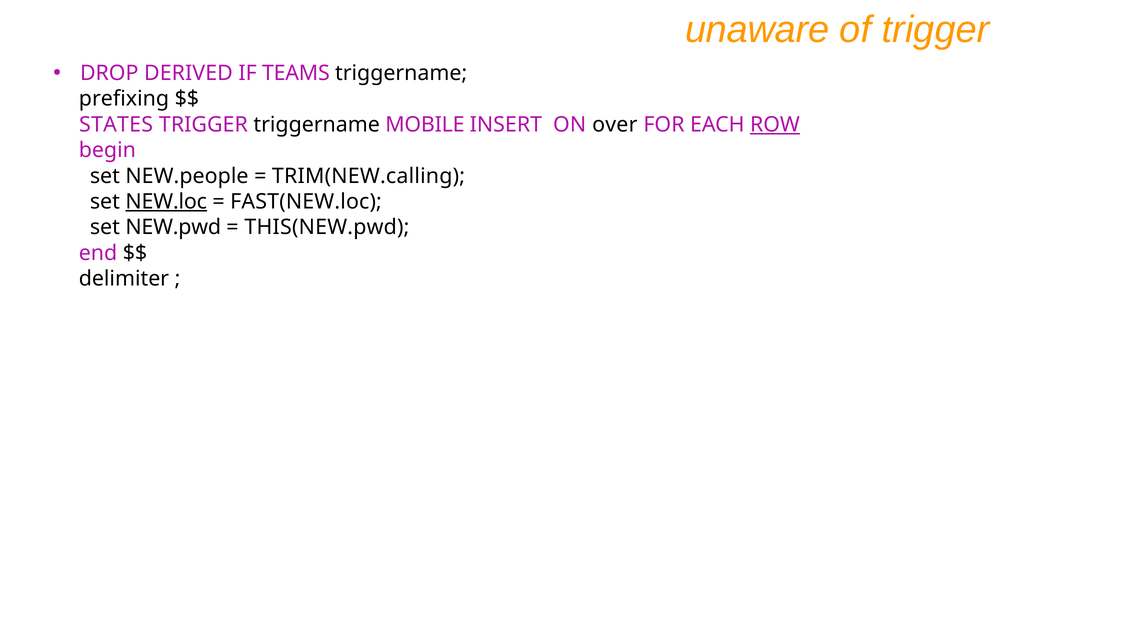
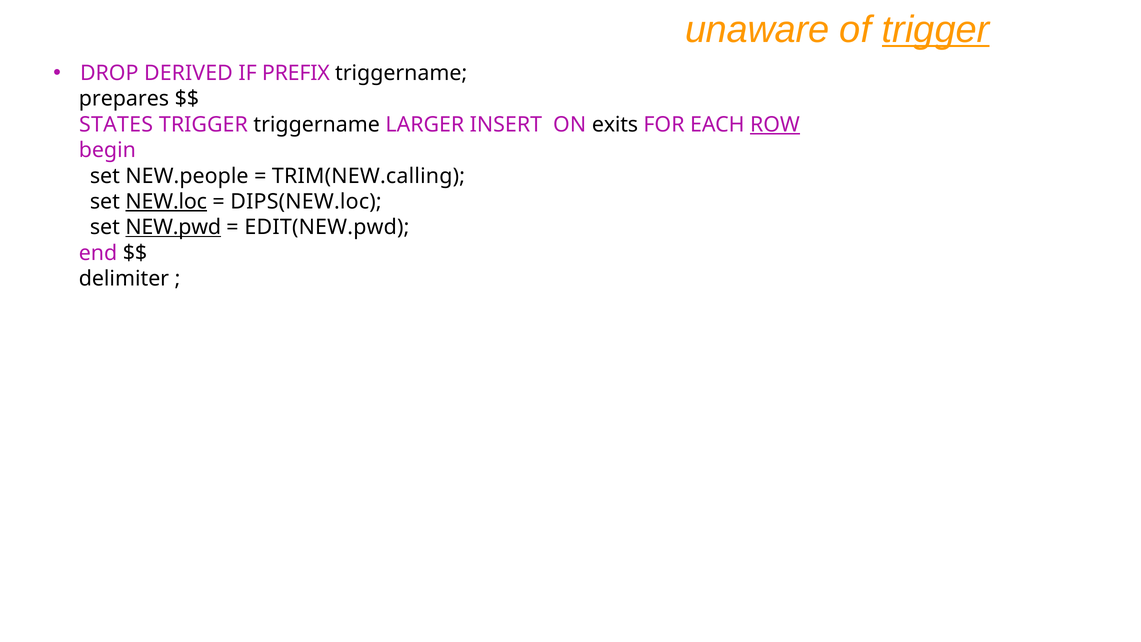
trigger underline: none -> present (936, 30)
TEAMS: TEAMS -> PREFIX (296, 73)
prefixing: prefixing -> prepares (124, 99)
MOBILE: MOBILE -> LARGER (425, 125)
over: over -> exits (615, 125)
FAST(NEW.loc: FAST(NEW.loc -> DIPS(NEW.loc (306, 202)
NEW.pwd underline: none -> present (173, 227)
THIS(NEW.pwd: THIS(NEW.pwd -> EDIT(NEW.pwd (327, 227)
